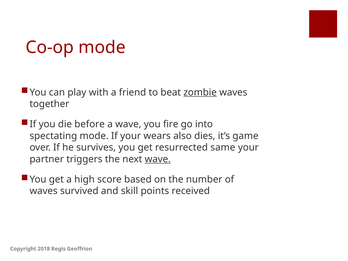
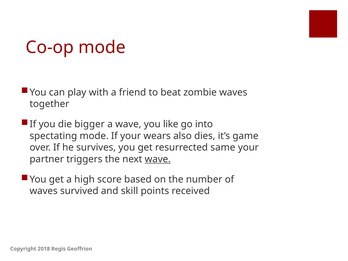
zombie underline: present -> none (200, 92)
before: before -> bigger (90, 124)
fire: fire -> like (171, 124)
